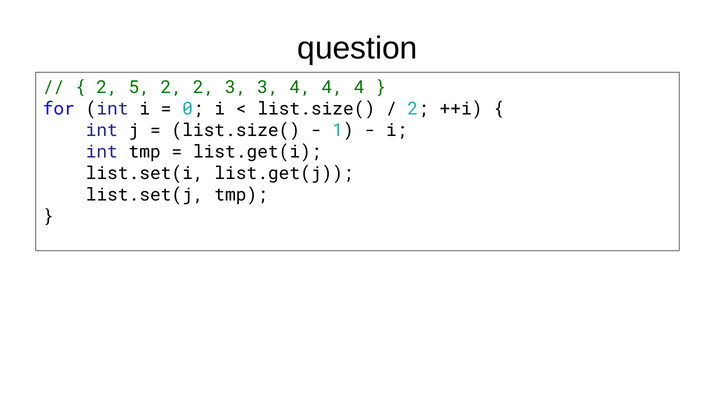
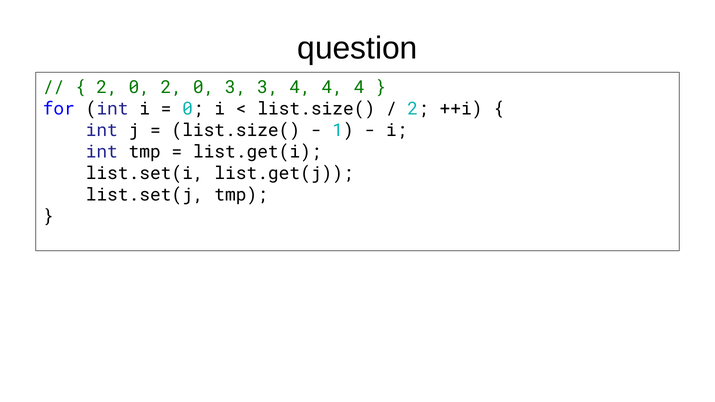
5: 5 -> 0 (139, 88)
2: 2 -> 0 (204, 88)
